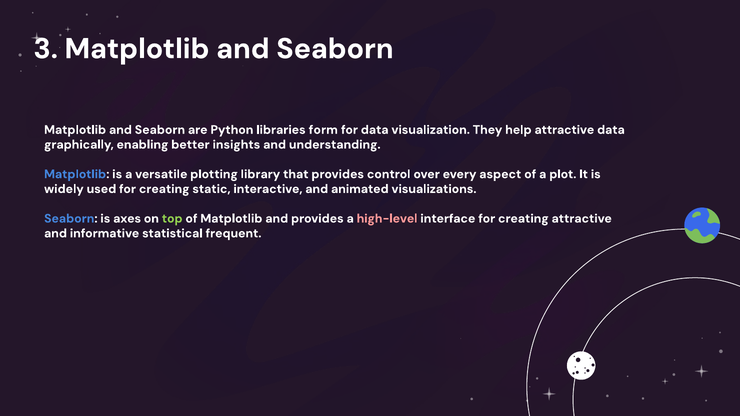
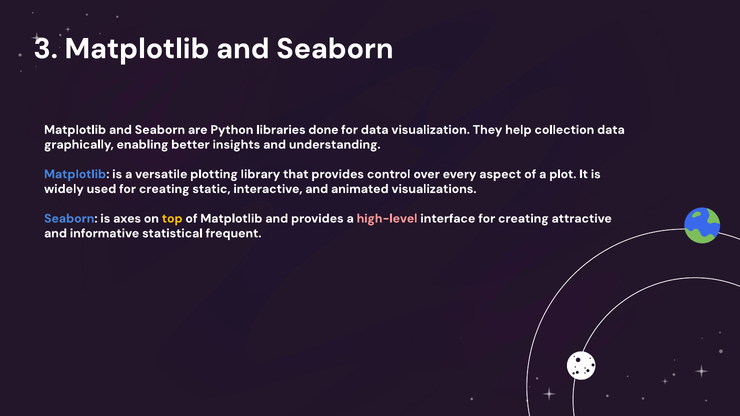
form: form -> done (323, 130)
help attractive: attractive -> collection (564, 130)
top colour: light green -> yellow (172, 219)
